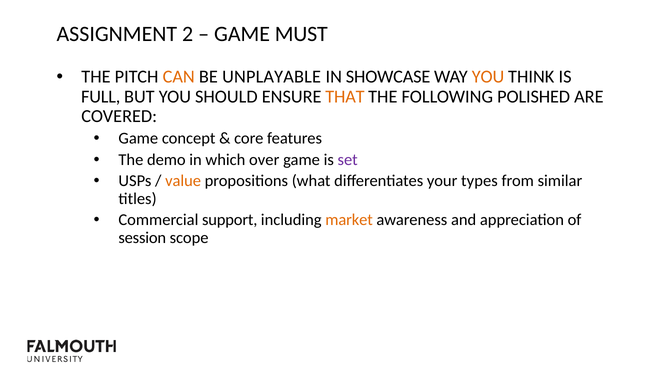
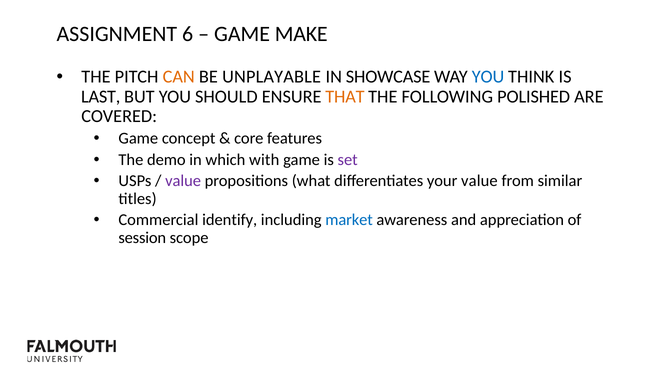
2: 2 -> 6 (188, 34)
MUST: MUST -> MAKE (301, 34)
YOU colour: orange -> blue (488, 77)
FULL: FULL -> LAST (101, 97)
over: over -> with (264, 160)
value colour: orange -> purple (183, 181)
your types: types -> value (479, 181)
support: support -> identify (230, 220)
market colour: orange -> blue (349, 220)
